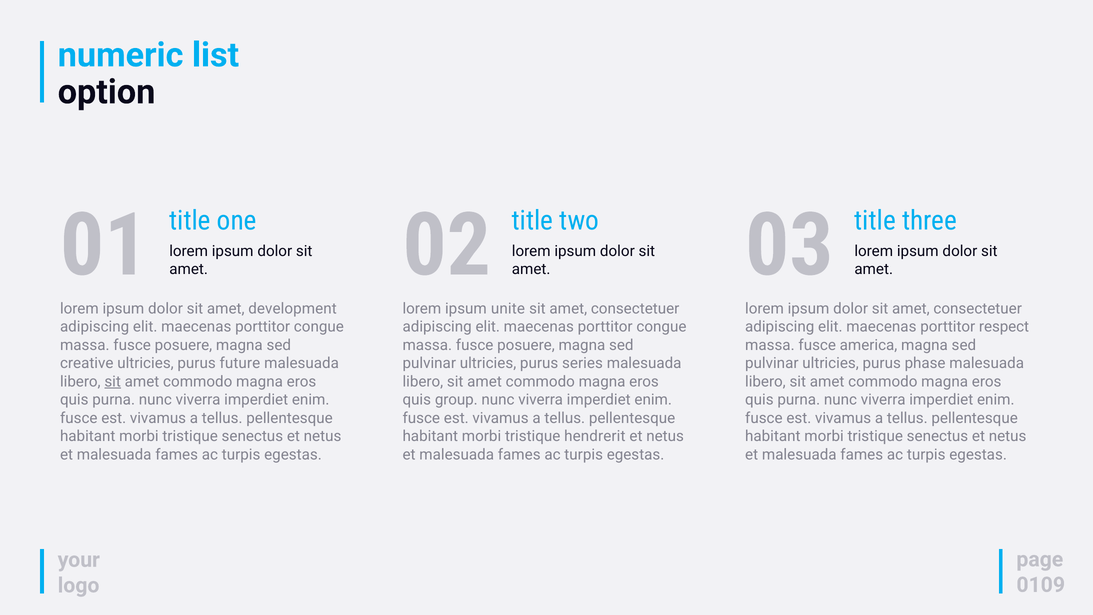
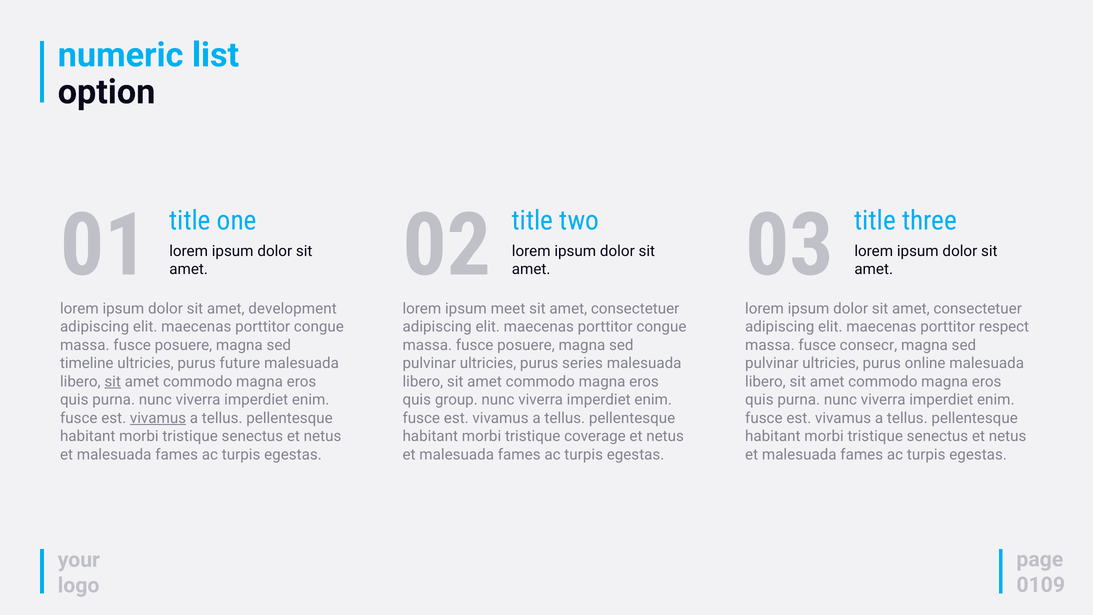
unite: unite -> meet (508, 309)
america: america -> consecr (868, 345)
creative: creative -> timeline (87, 363)
phase: phase -> online (925, 363)
vivamus underline: none -> present (158, 418)
hendrerit: hendrerit -> coverage (595, 436)
